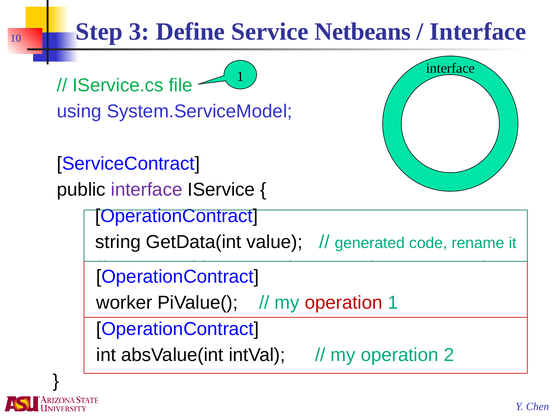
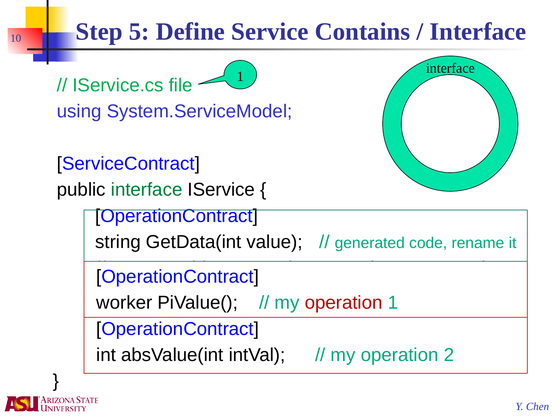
3: 3 -> 5 (139, 32)
Netbeans: Netbeans -> Contains (362, 32)
interface colour: purple -> green (147, 190)
